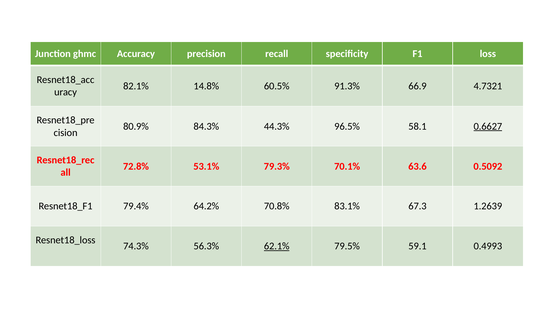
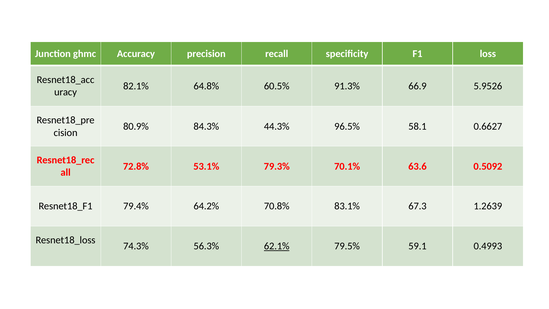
14.8%: 14.8% -> 64.8% (206, 86)
4.7321: 4.7321 -> 5.9526 (488, 86)
0.6627 underline: present -> none (488, 126)
